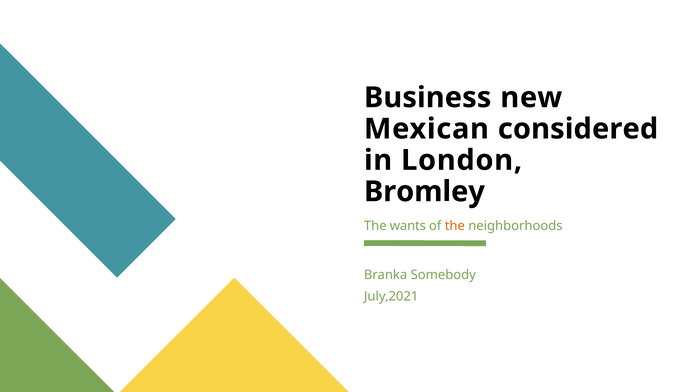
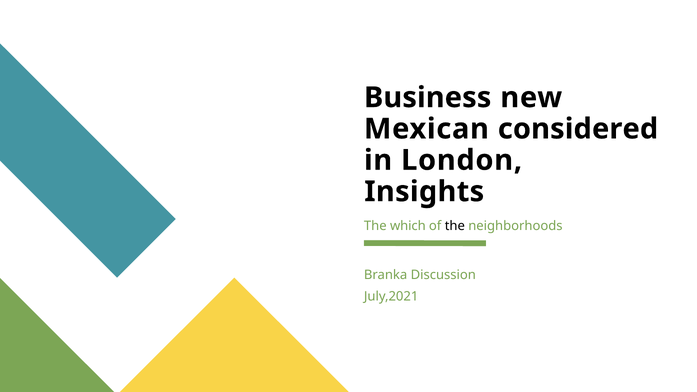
Bromley: Bromley -> Insights (424, 192)
wants: wants -> which (408, 226)
the colour: orange -> black (455, 226)
Somebody: Somebody -> Discussion (443, 275)
